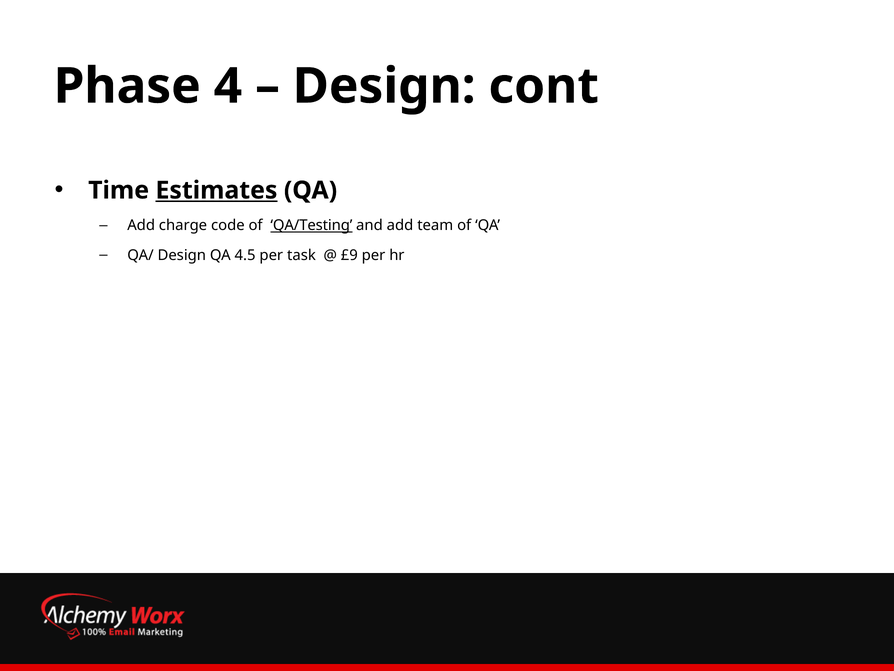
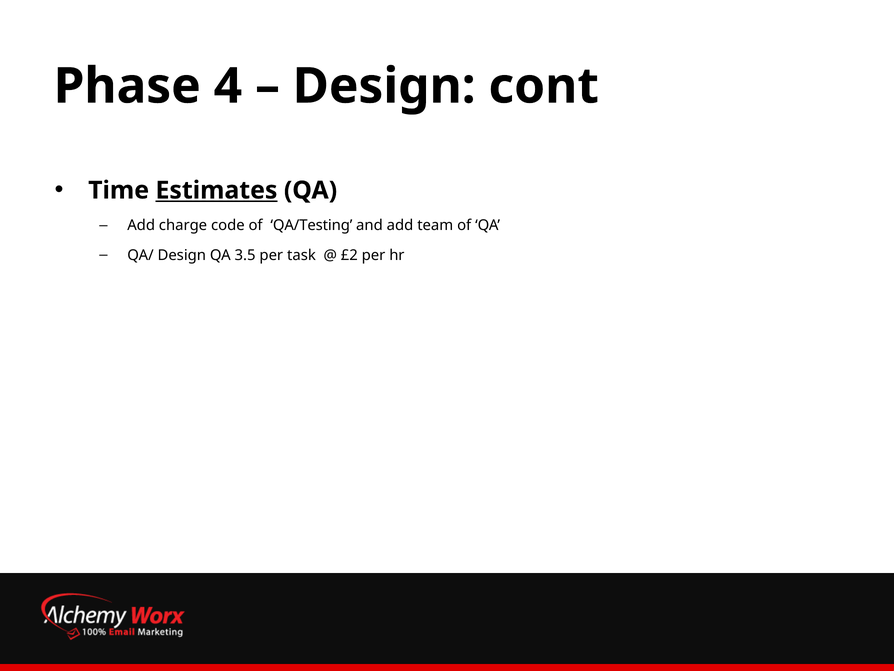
QA/Testing underline: present -> none (311, 225)
4.5: 4.5 -> 3.5 (245, 255)
£9: £9 -> £2 (349, 255)
